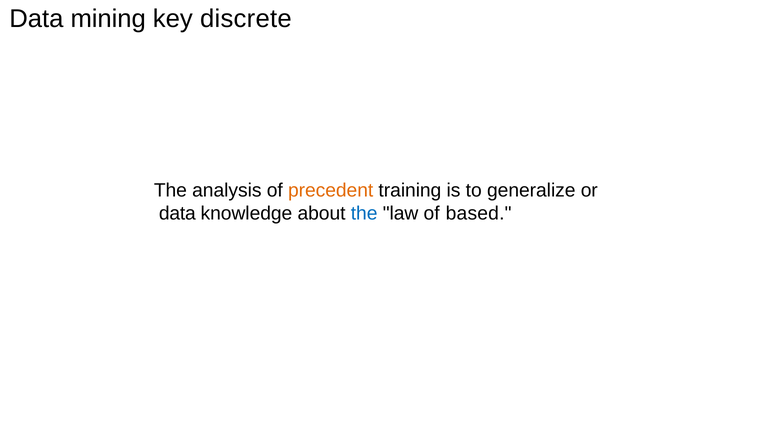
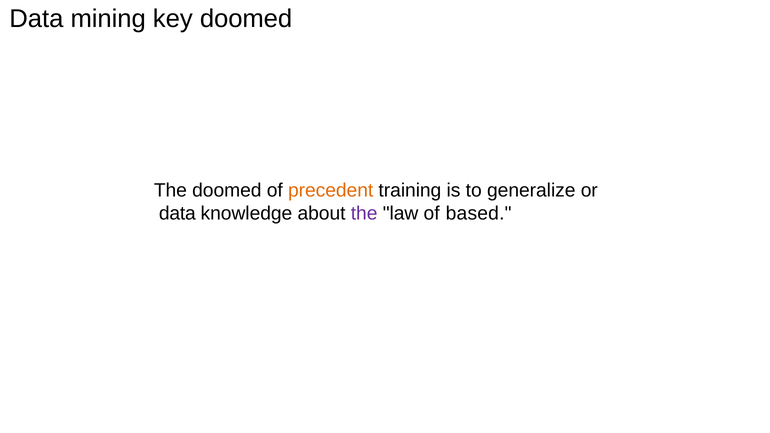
key discrete: discrete -> doomed (246, 19)
The analysis: analysis -> doomed (227, 190)
the colour: blue -> purple (364, 214)
